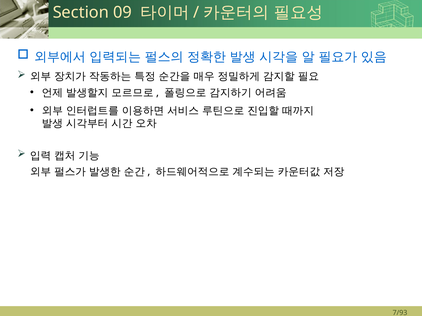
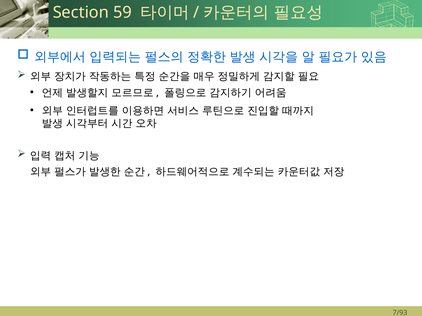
09: 09 -> 59 (123, 12)
